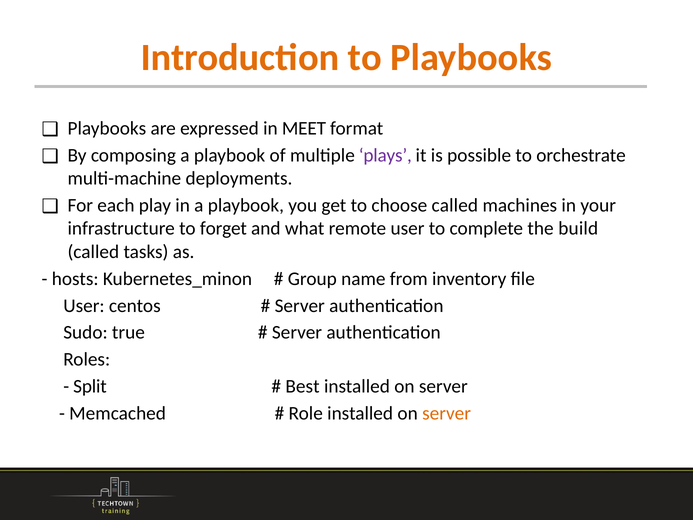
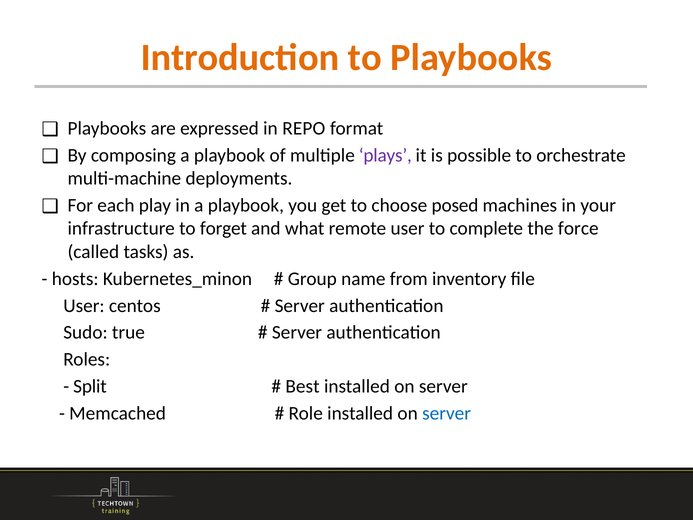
MEET: MEET -> REPO (304, 128)
choose called: called -> posed (455, 205)
build: build -> force (578, 228)
server colour: orange -> blue (447, 413)
